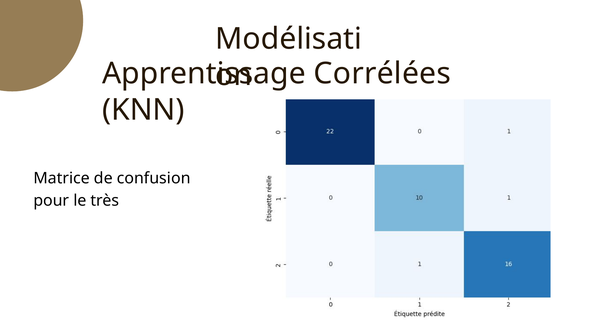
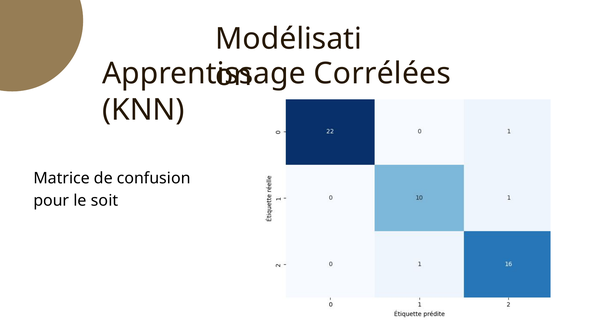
très: très -> soit (105, 201)
